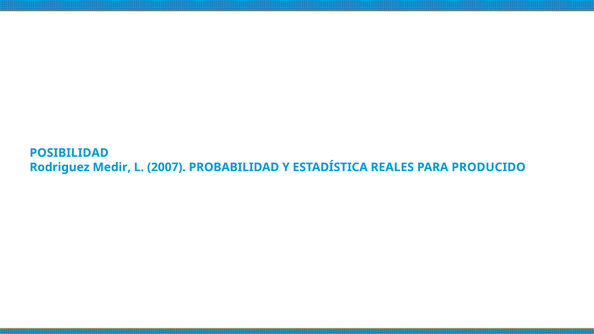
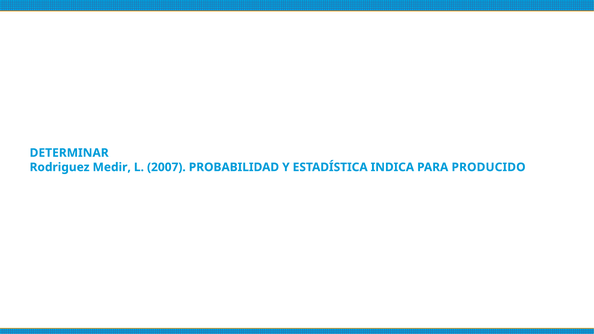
POSIBILIDAD: POSIBILIDAD -> DETERMINAR (69, 153)
REALES: REALES -> INDICA (392, 167)
